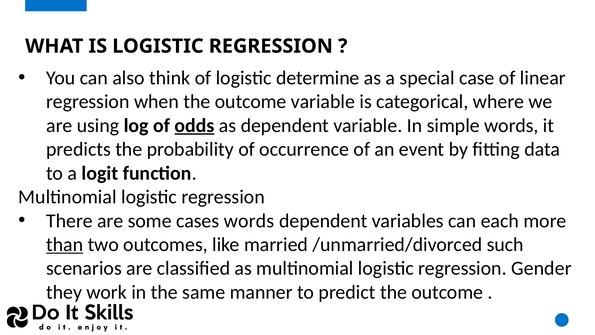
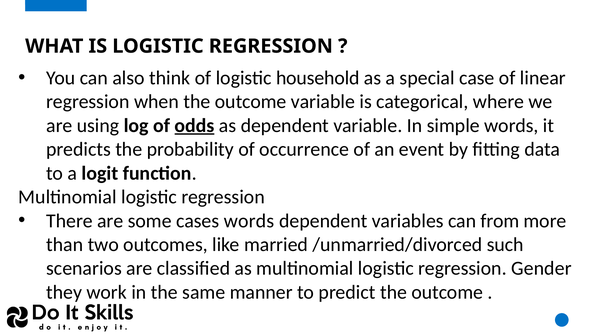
determine: determine -> household (318, 78)
each: each -> from (500, 221)
than underline: present -> none (65, 244)
